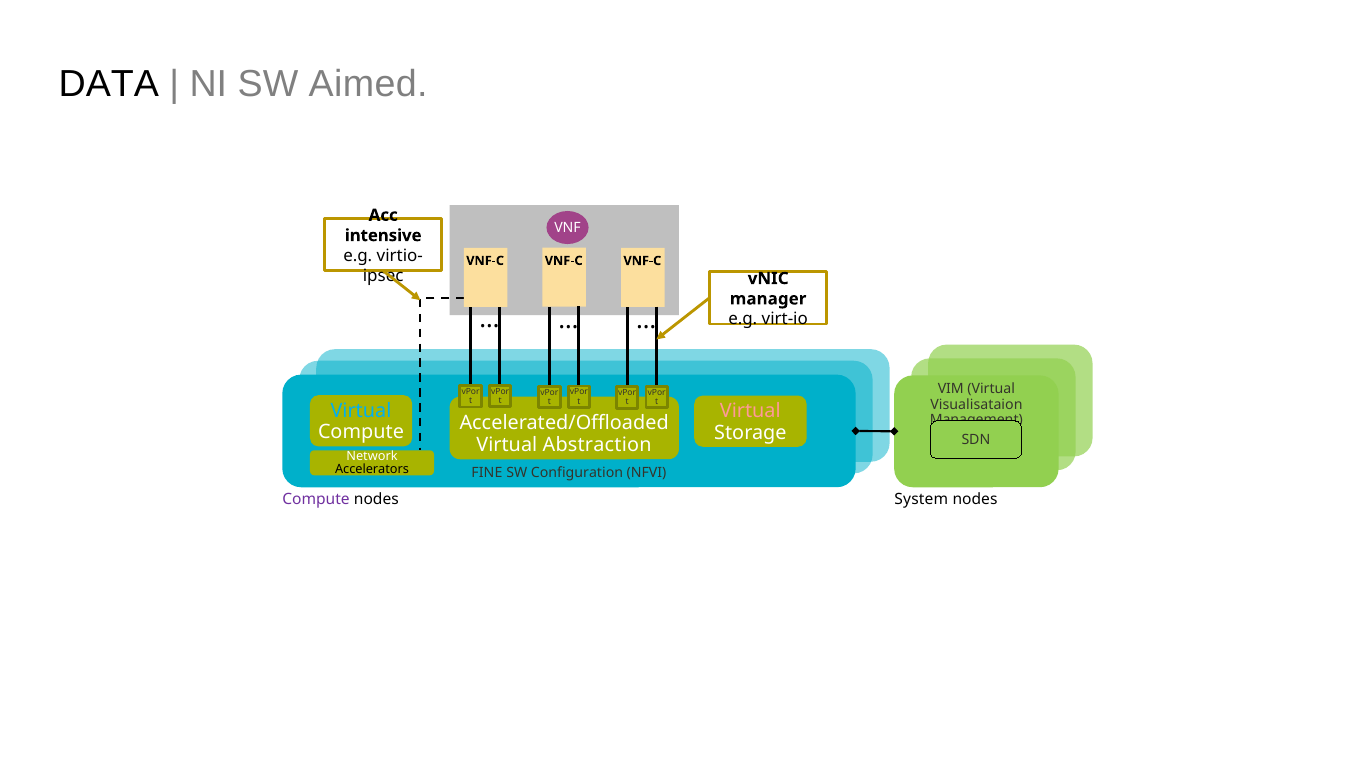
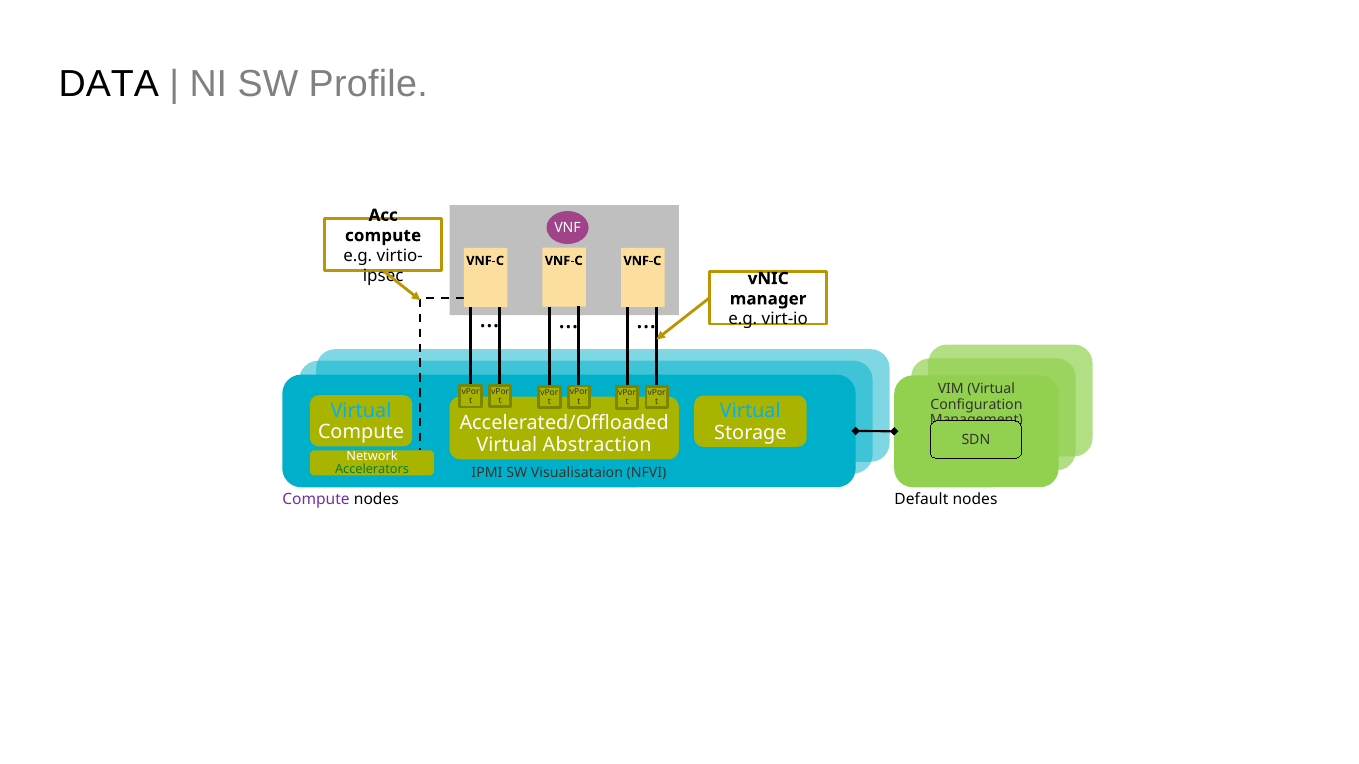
Aimed: Aimed -> Profile (368, 84)
intensive: intensive -> compute (383, 236)
Visualisataion: Visualisataion -> Configuration (976, 405)
Virtual colour: pink -> light blue (750, 412)
Accelerators colour: black -> green (372, 470)
FINE: FINE -> IPMI (487, 474)
Configuration: Configuration -> Visualisataion (577, 474)
System: System -> Default (921, 500)
